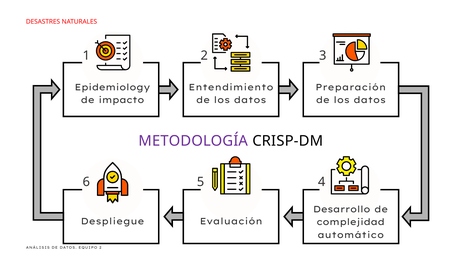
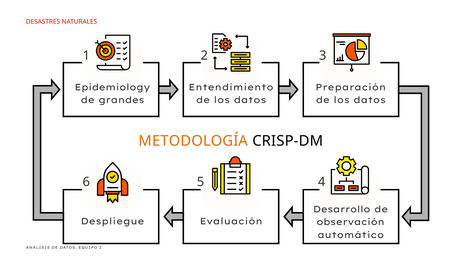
impacto: impacto -> grandes (121, 100)
METODOLOGÍA colour: purple -> orange (193, 141)
complejidad: complejidad -> observación (351, 222)
